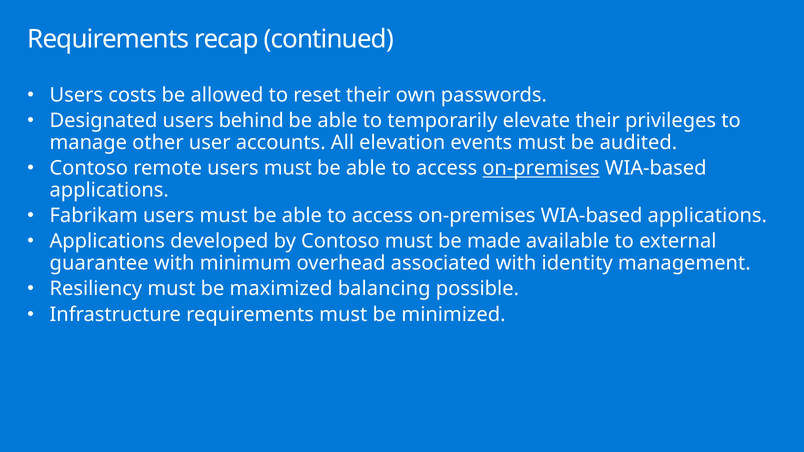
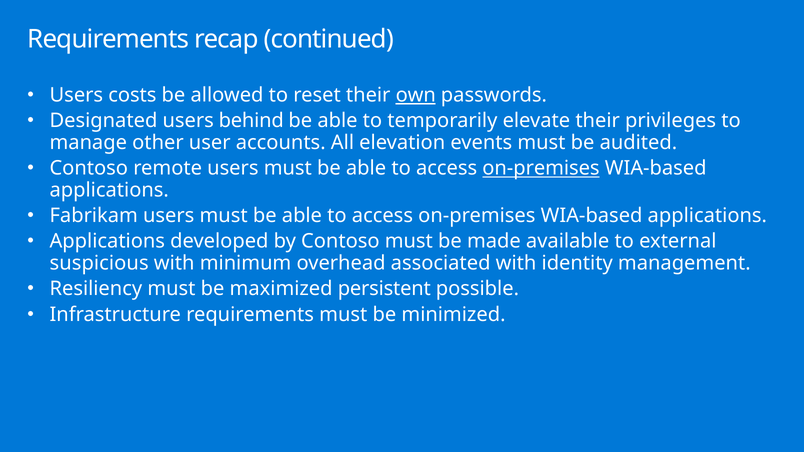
own underline: none -> present (416, 95)
guarantee: guarantee -> suspicious (99, 263)
balancing: balancing -> persistent (384, 289)
